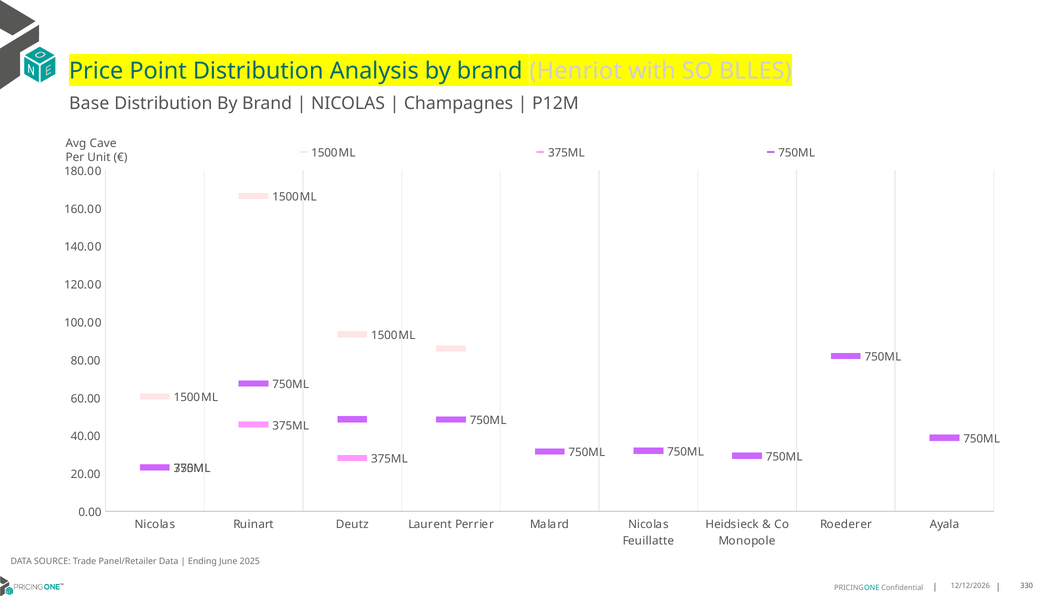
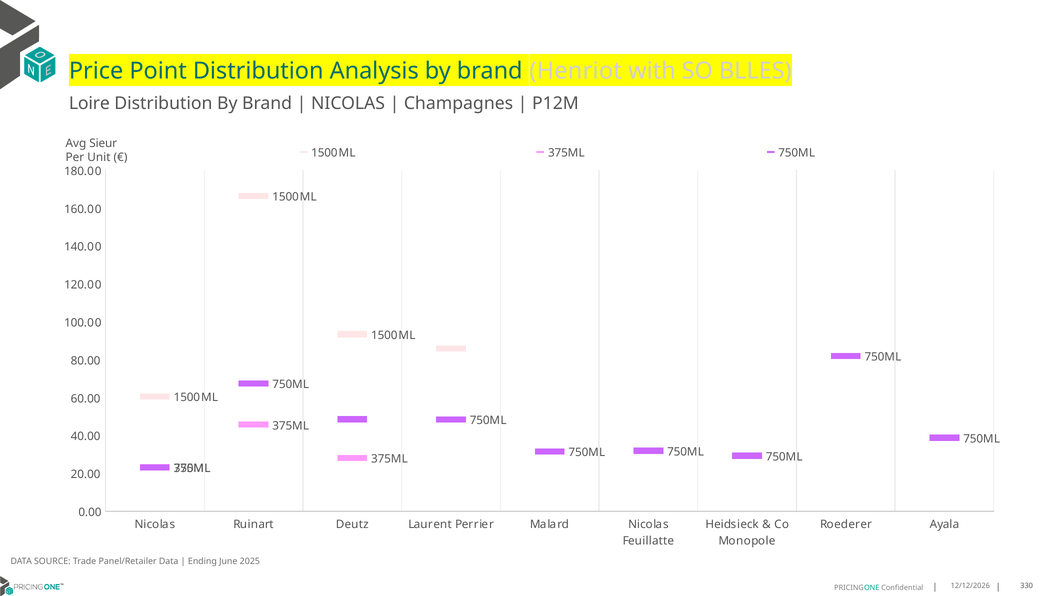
Base: Base -> Loire (89, 103)
Cave: Cave -> Sieur (103, 143)
